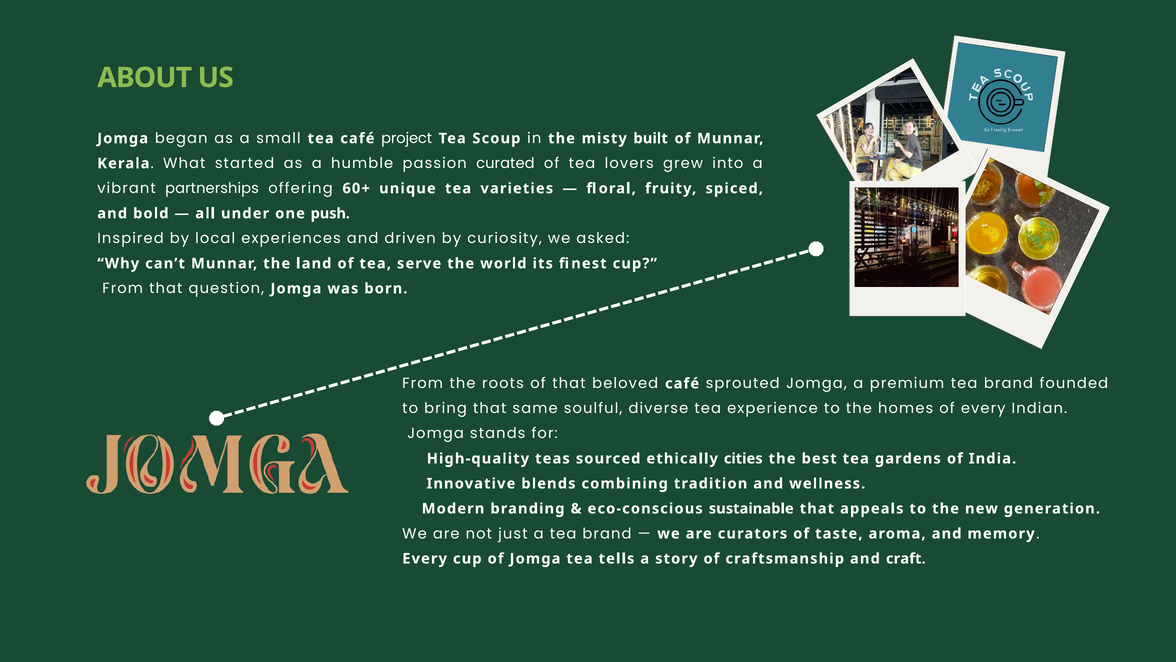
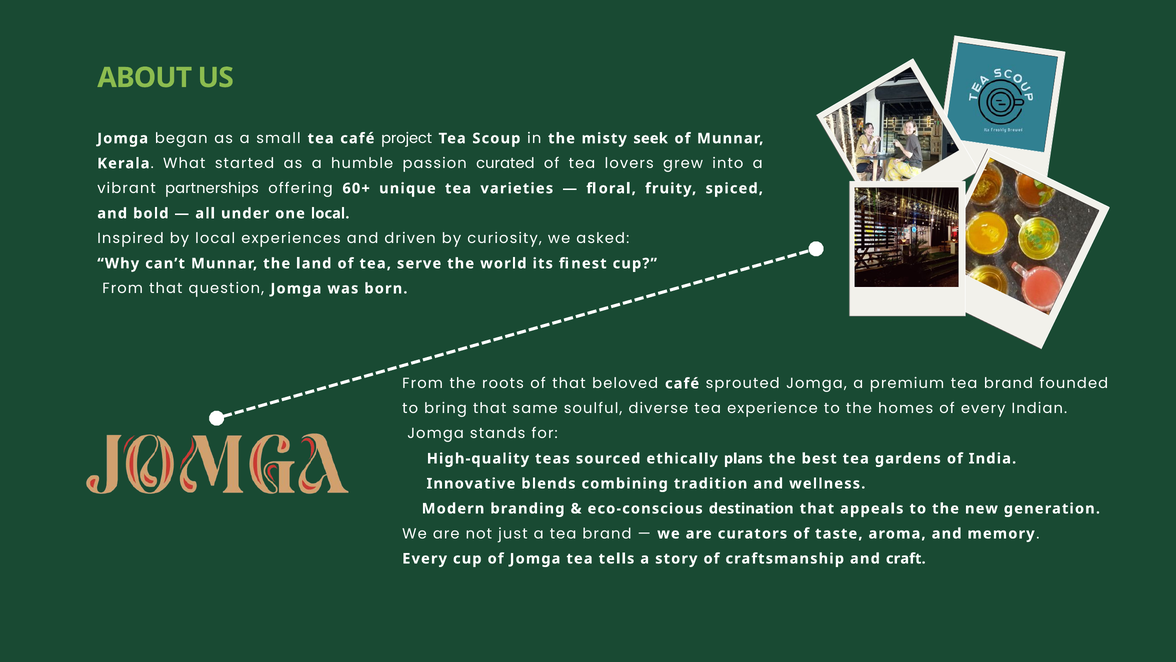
built: built -> seek (651, 138)
one push: push -> local (330, 213)
cities: cities -> plans (743, 458)
sustainable: sustainable -> destination (751, 508)
